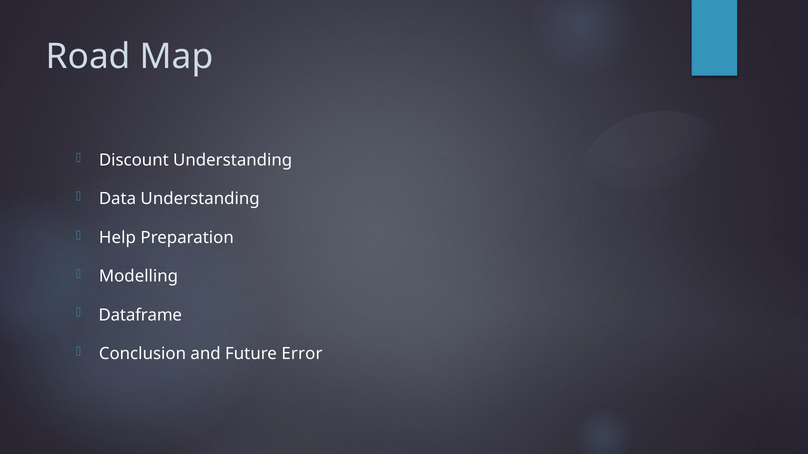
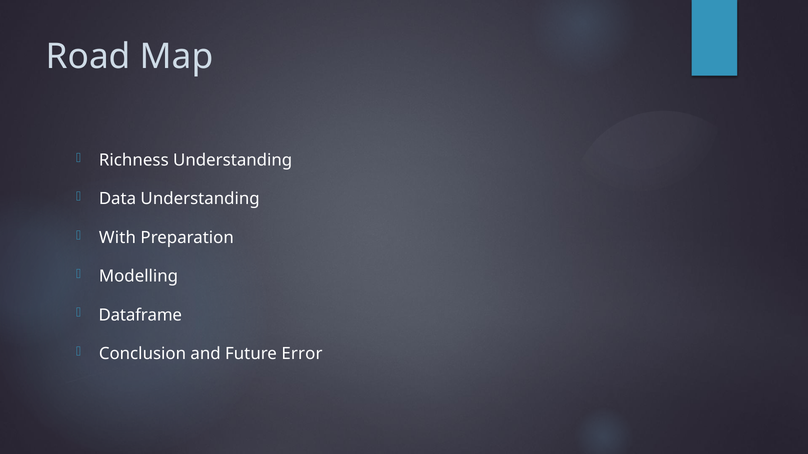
Discount: Discount -> Richness (134, 160)
Help: Help -> With (117, 238)
